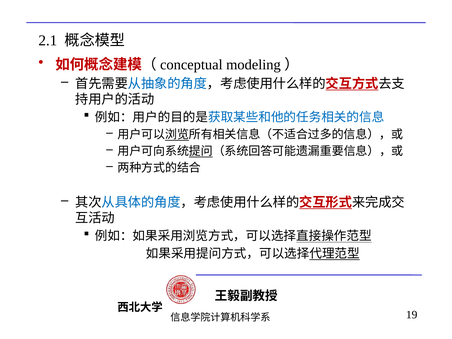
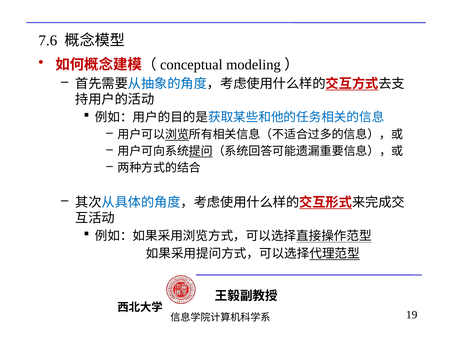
2.1: 2.1 -> 7.6 (48, 41)
